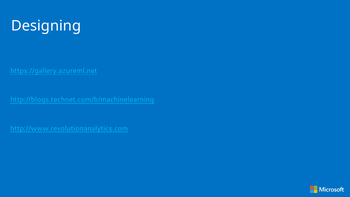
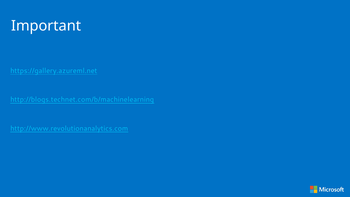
Designing: Designing -> Important (46, 26)
